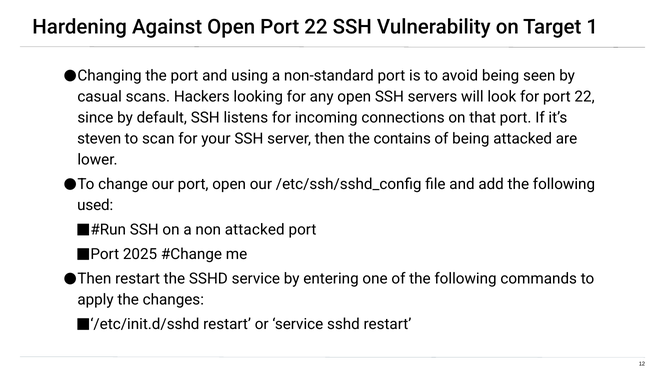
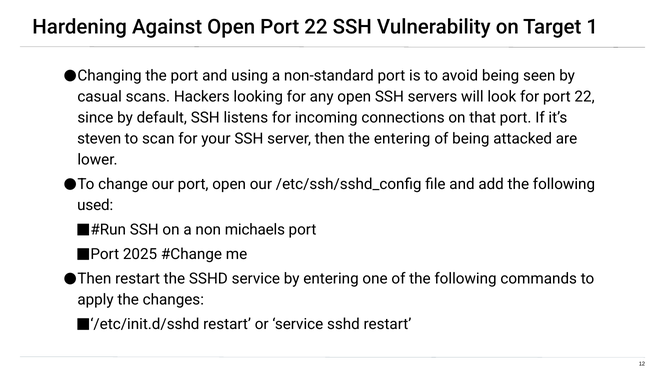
the contains: contains -> entering (402, 139)
non attacked: attacked -> michaels (255, 230)
